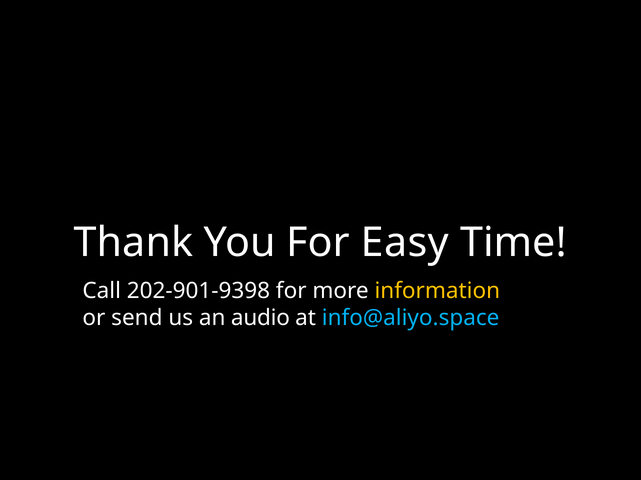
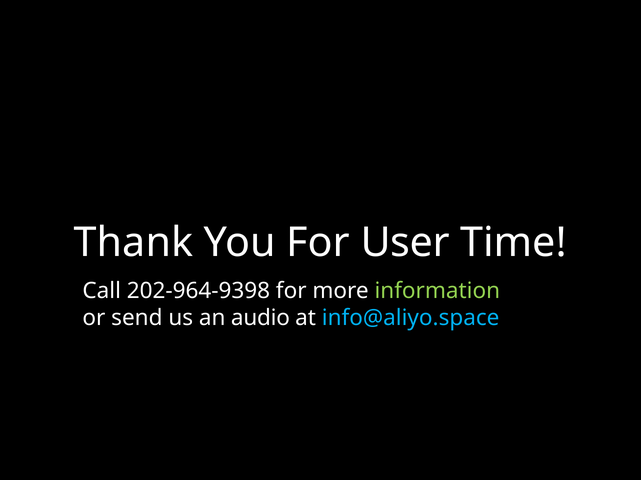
Easy: Easy -> User (405, 243)
202-901-9398: 202-901-9398 -> 202-964-9398 (198, 291)
information colour: yellow -> light green (437, 291)
